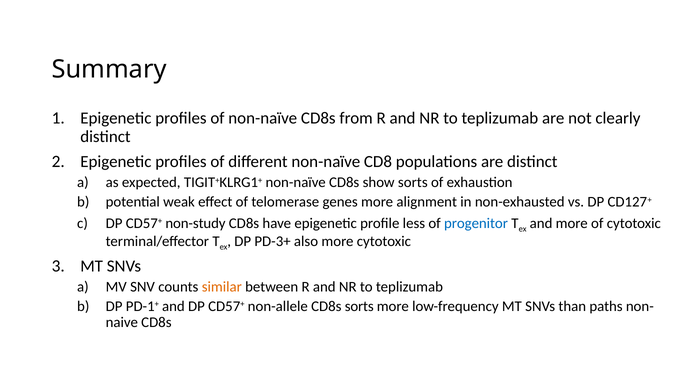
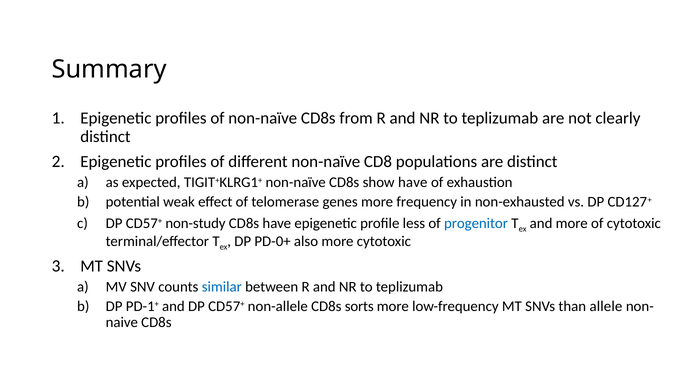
show sorts: sorts -> have (413, 183)
alignment: alignment -> frequency (427, 202)
PD-3+: PD-3+ -> PD-0+ (273, 242)
similar colour: orange -> blue (222, 287)
paths: paths -> allele (606, 306)
